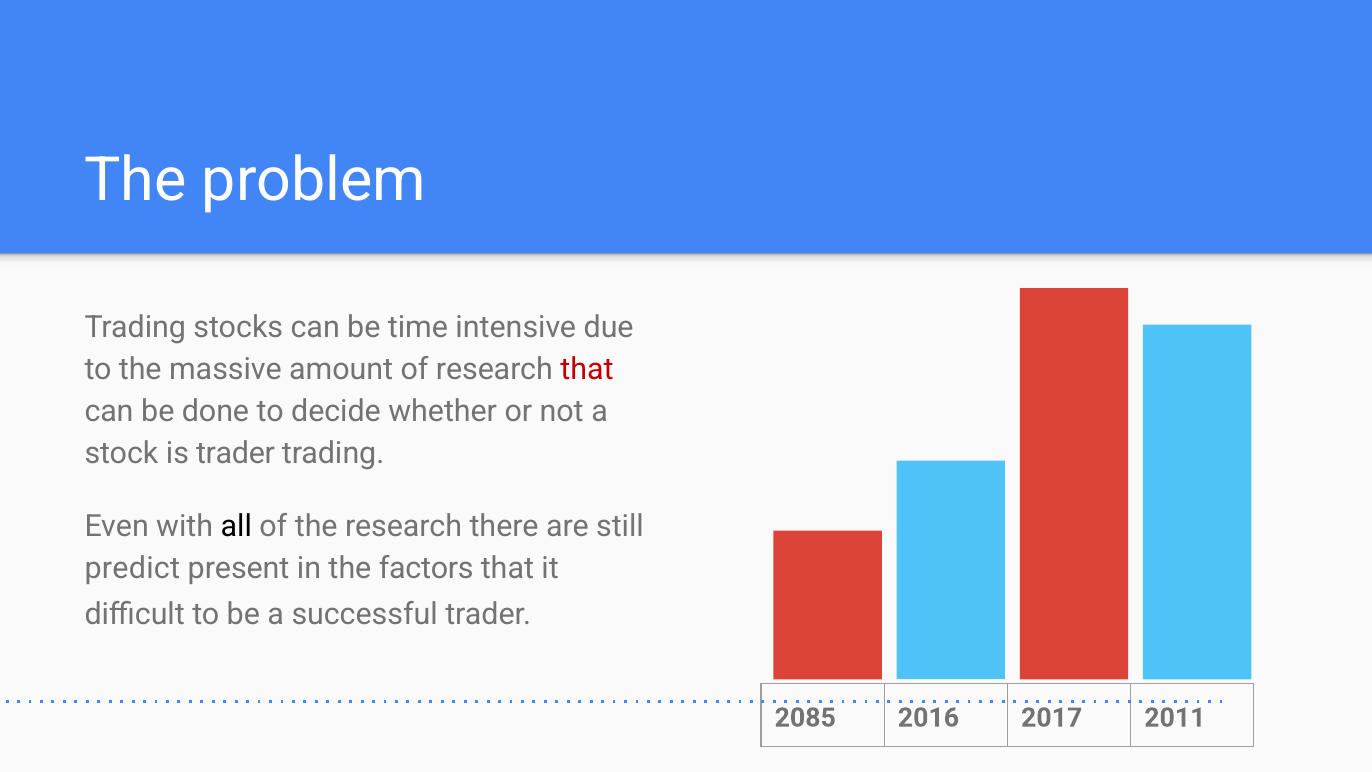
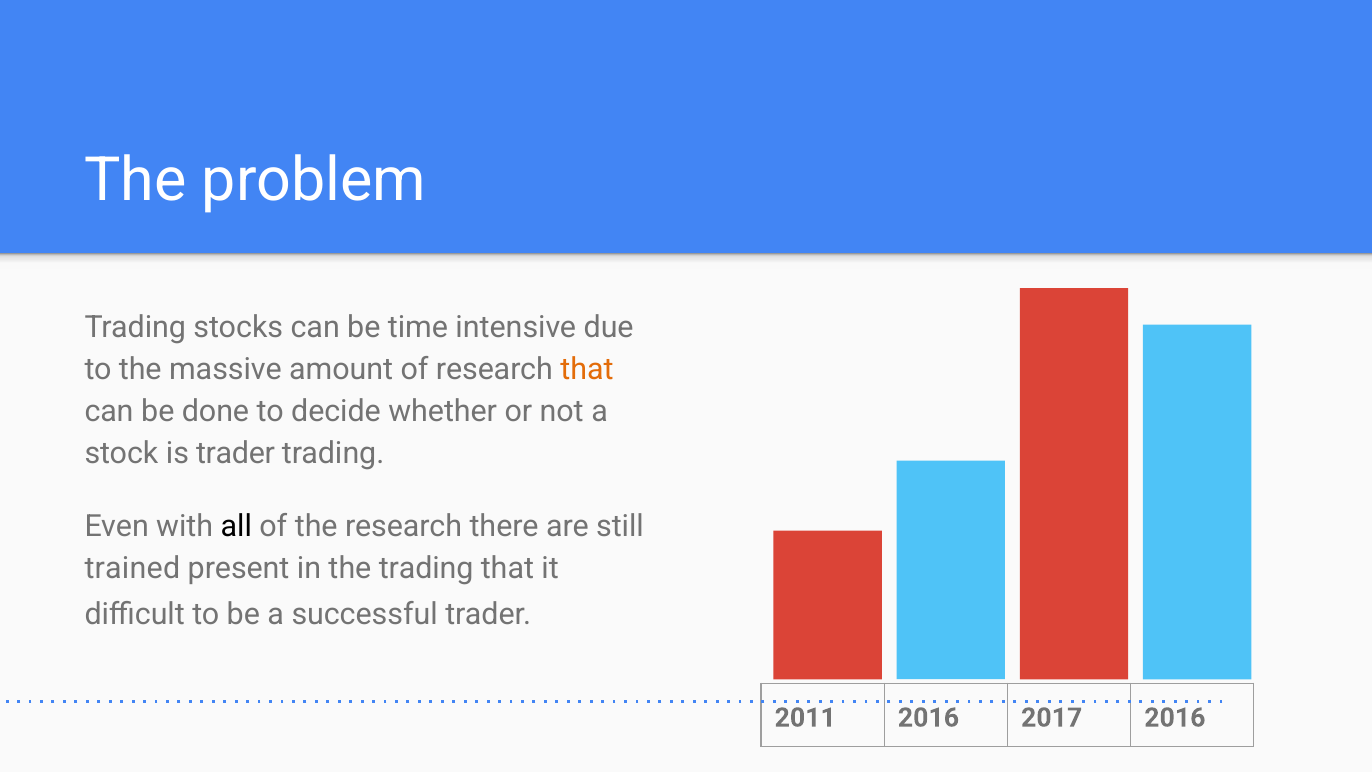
that colour: red -> orange (587, 370)
predict: predict -> trained (132, 568)
the factors: factors -> trading (426, 568)
2085: 2085 -> 2011 (805, 717)
2017 2011: 2011 -> 2016 (1175, 717)
